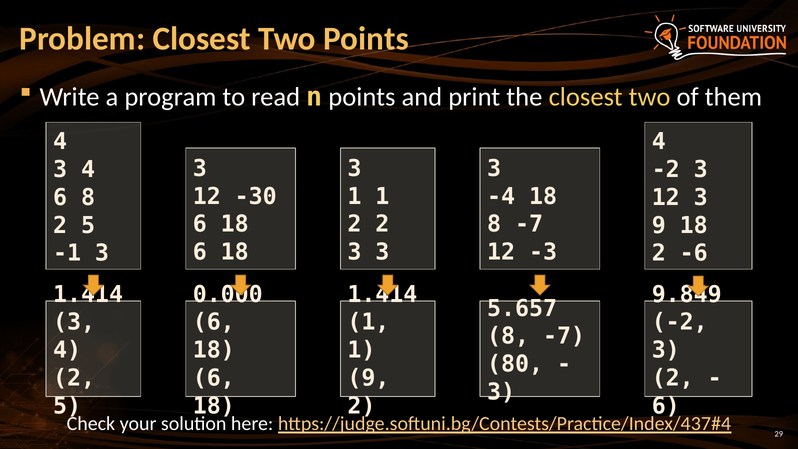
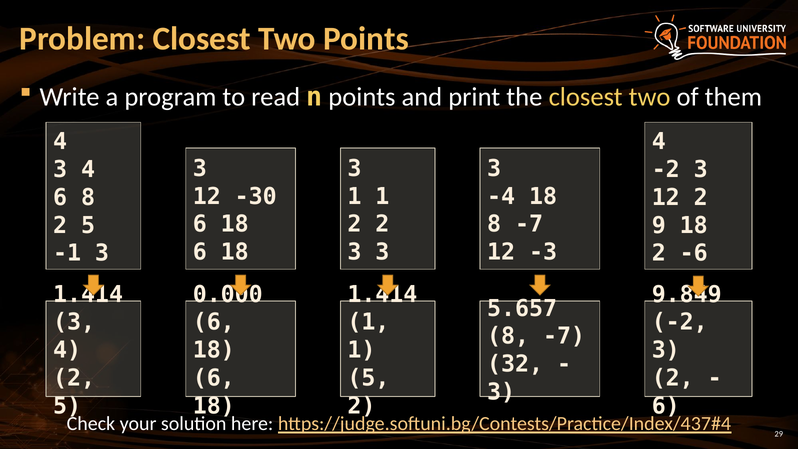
12 3: 3 -> 2 (701, 197)
80: 80 -> 32 (515, 364)
9: 9 -> 5 (368, 378)
